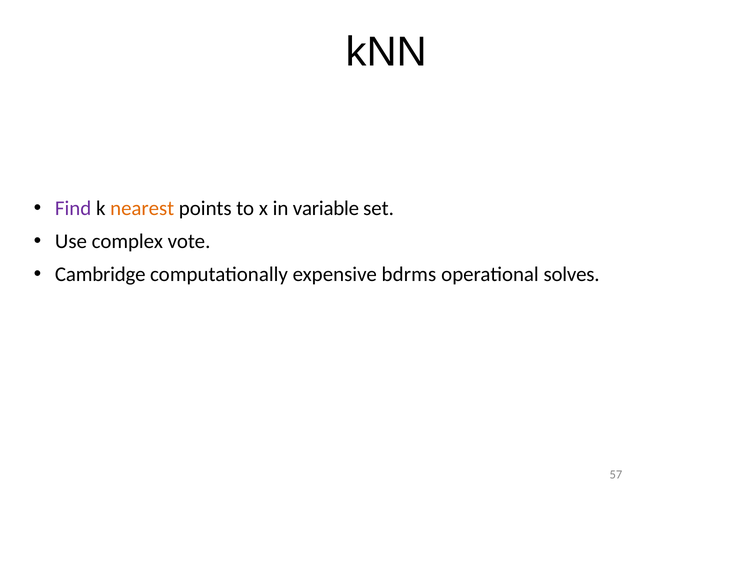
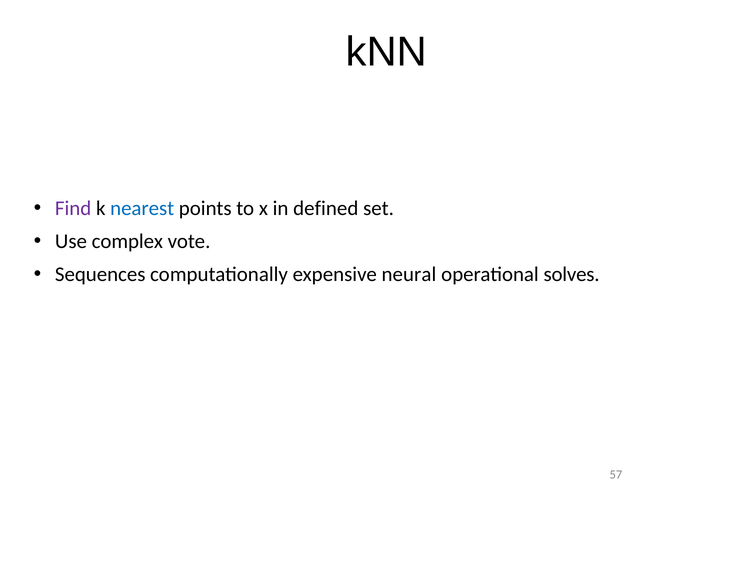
nearest colour: orange -> blue (142, 208)
variable: variable -> defined (326, 208)
Cambridge: Cambridge -> Sequences (100, 274)
bdrms: bdrms -> neural (409, 274)
